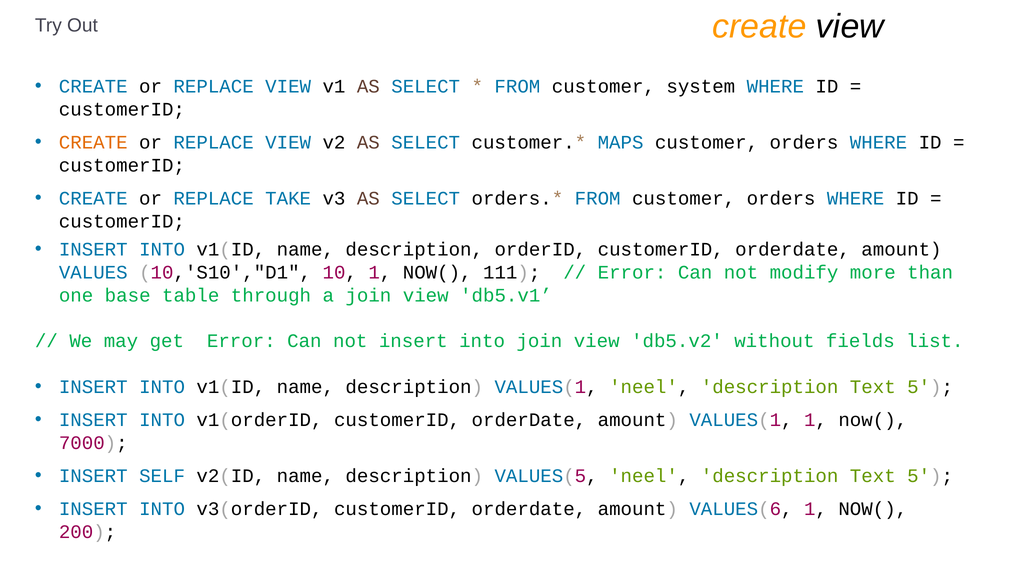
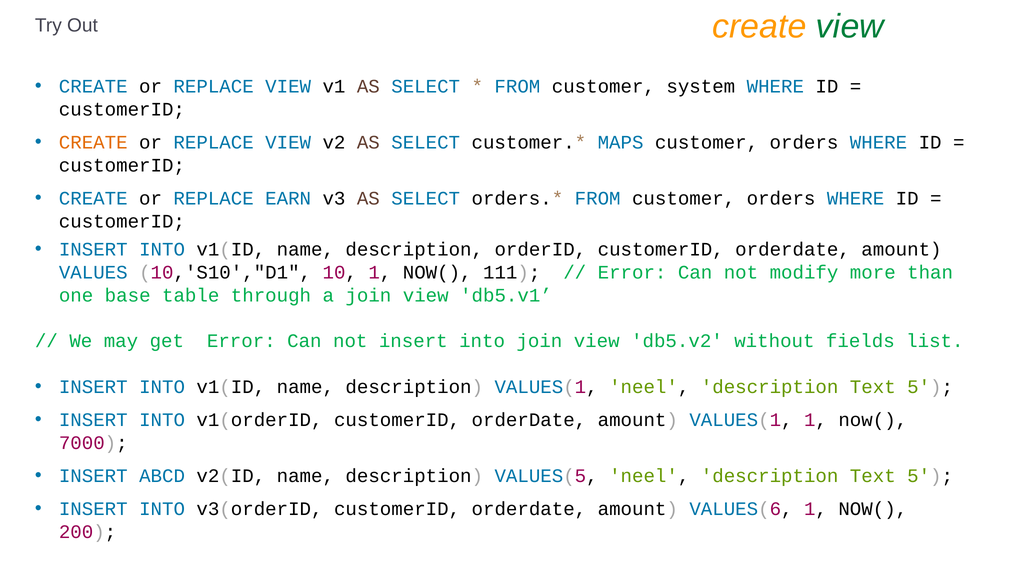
view colour: black -> green (850, 27)
TAKE: TAKE -> EARN (288, 199)
SELF: SELF -> ABCD (162, 476)
